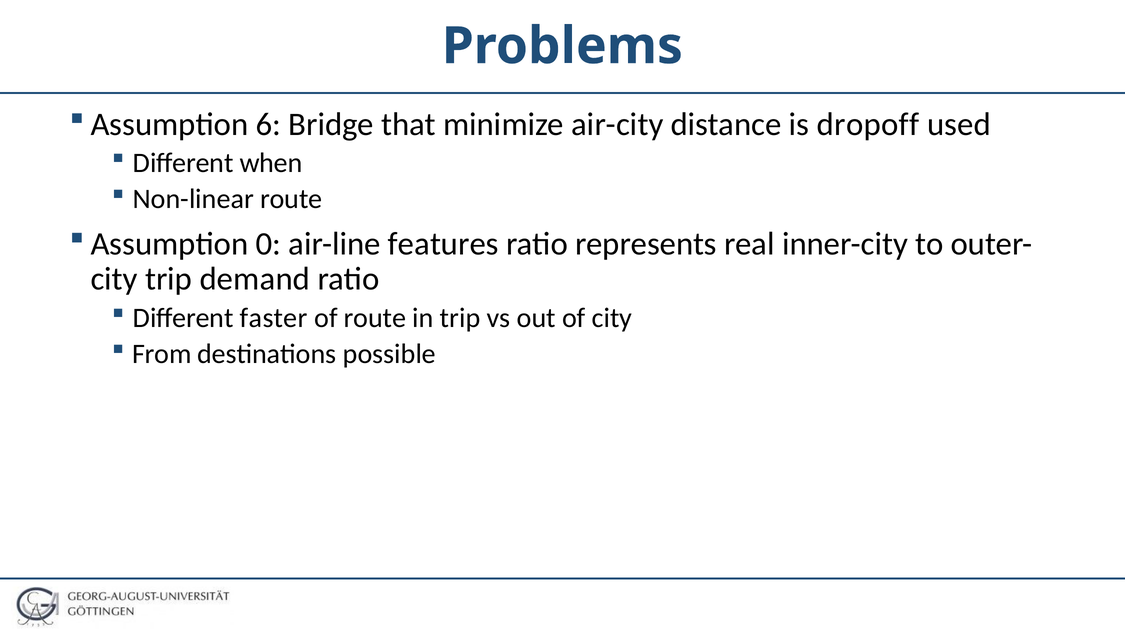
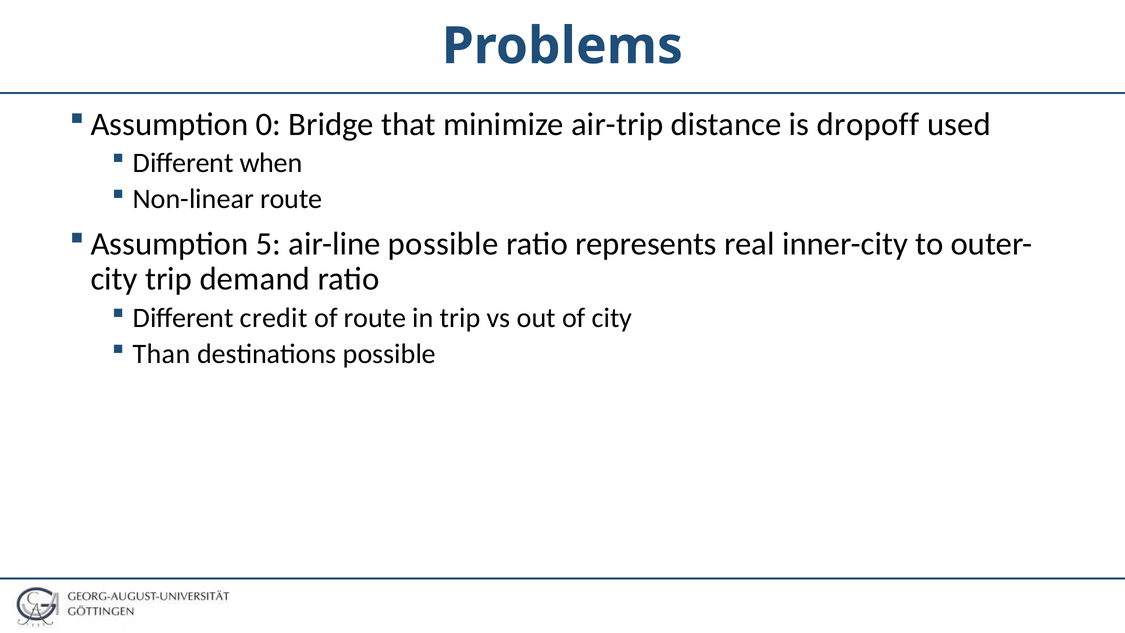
6: 6 -> 0 (268, 124)
air-city: air-city -> air-trip (617, 124)
0: 0 -> 5 (268, 244)
air-line features: features -> possible (443, 244)
faster: faster -> credit (274, 318)
From: From -> Than (162, 354)
